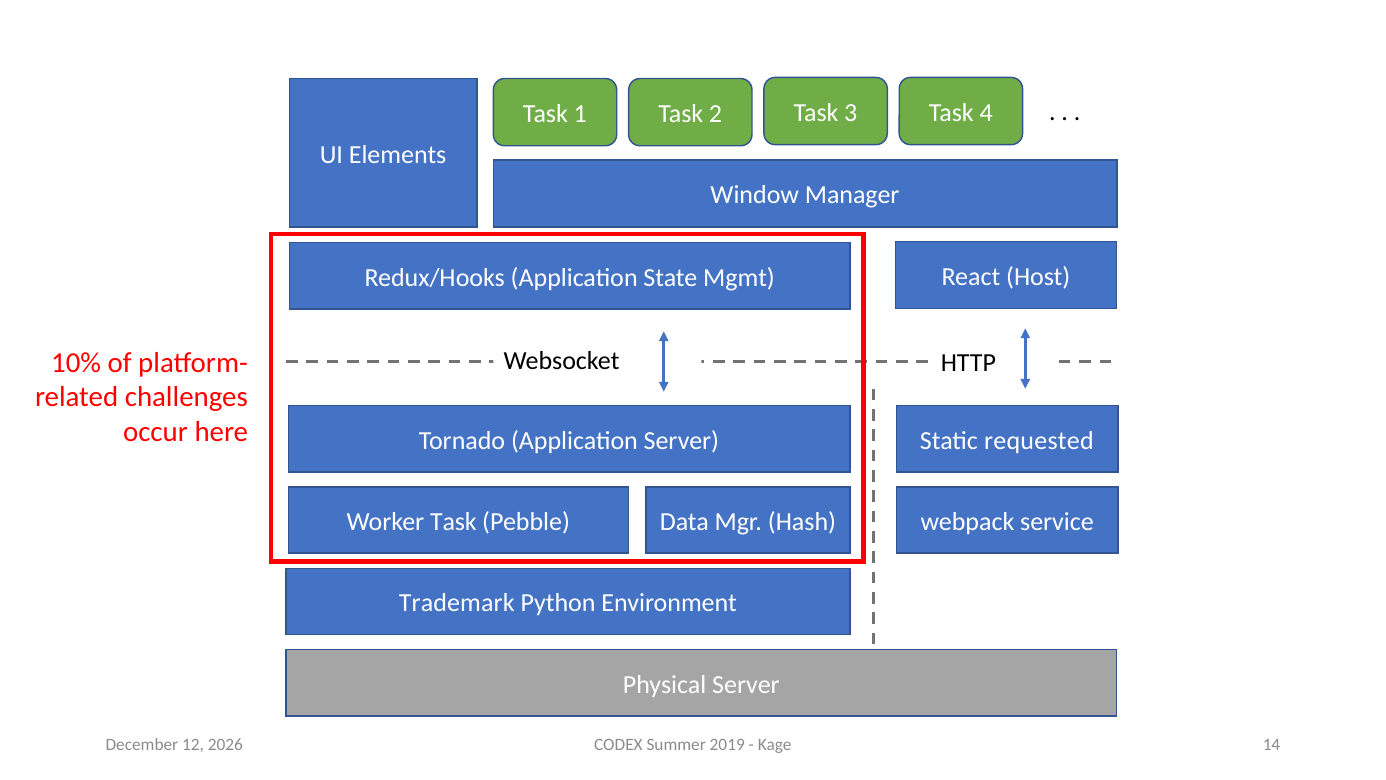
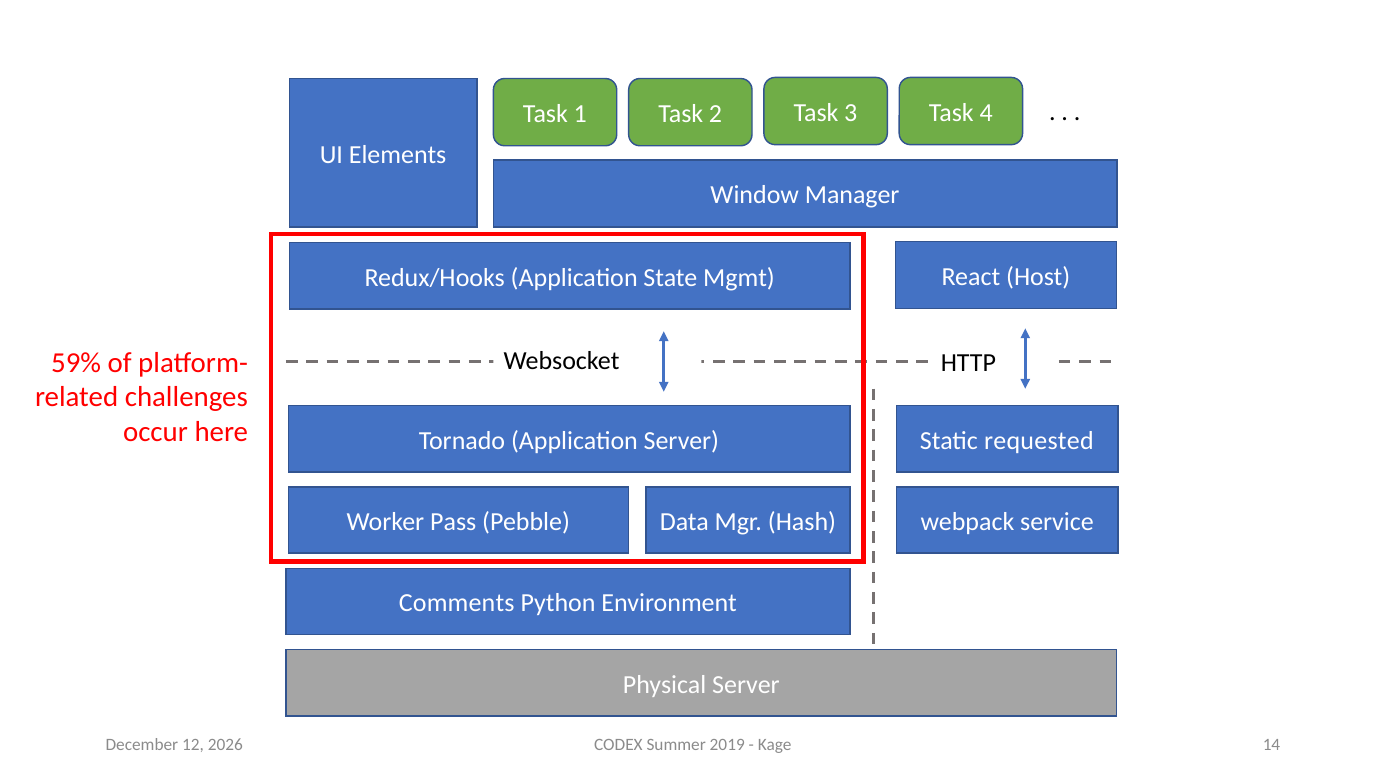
10%: 10% -> 59% (76, 362)
Worker Task: Task -> Pass (453, 522)
Trademark: Trademark -> Comments (457, 603)
